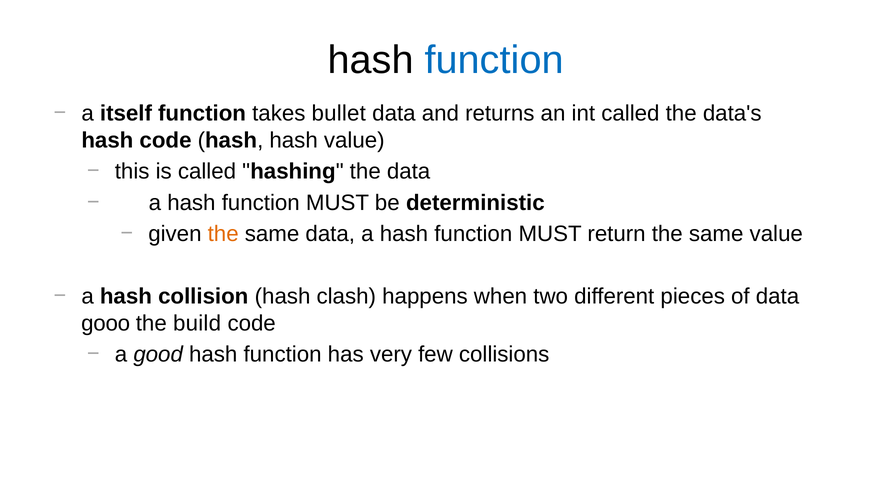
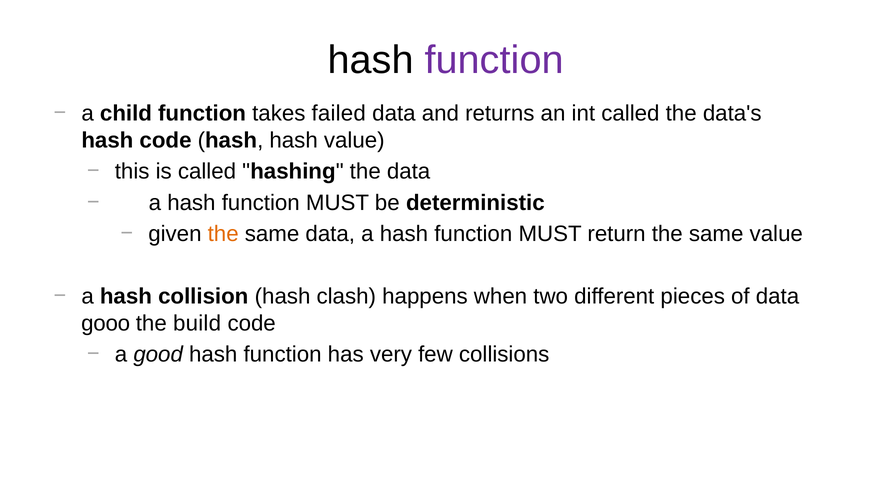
function colour: blue -> purple (494, 60)
itself: itself -> child (126, 113)
bullet: bullet -> failed (339, 113)
